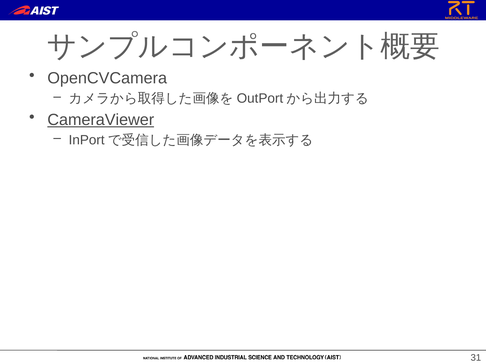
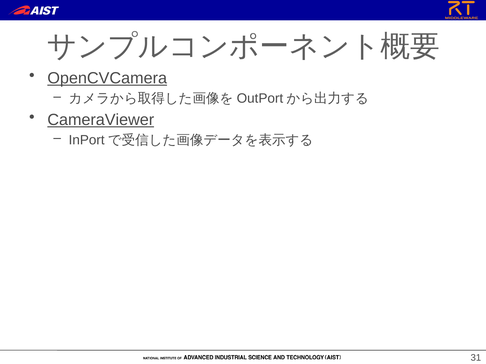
OpenCVCamera underline: none -> present (107, 78)
